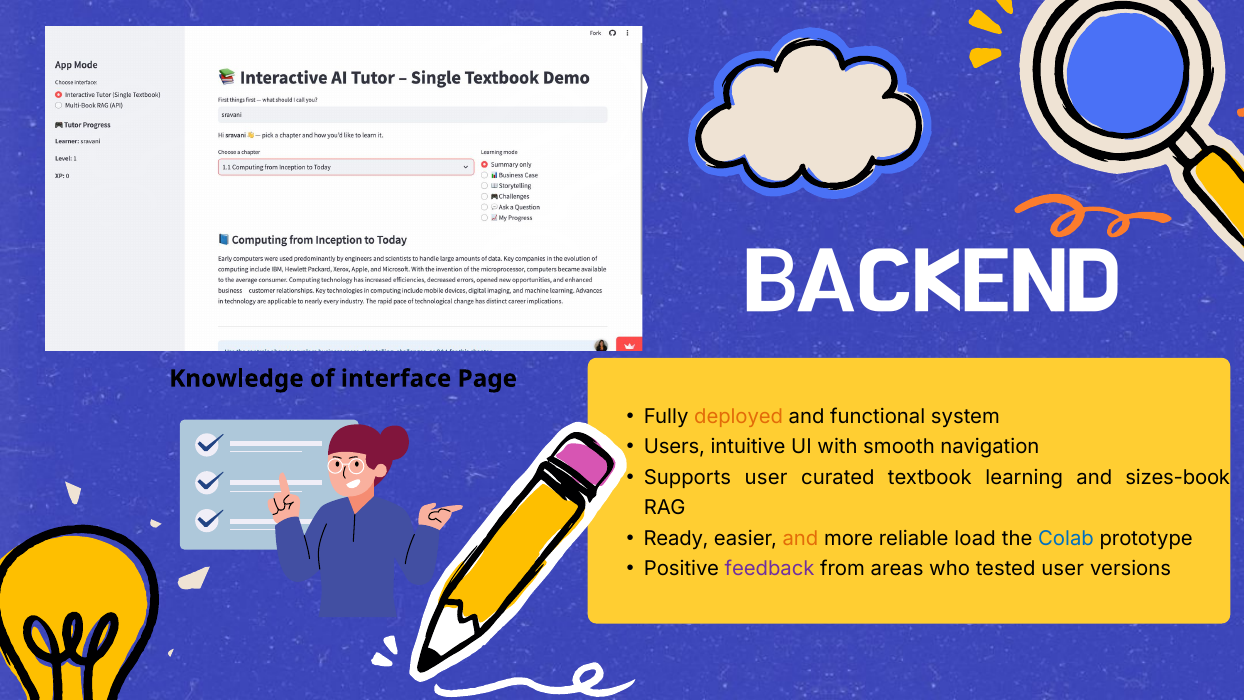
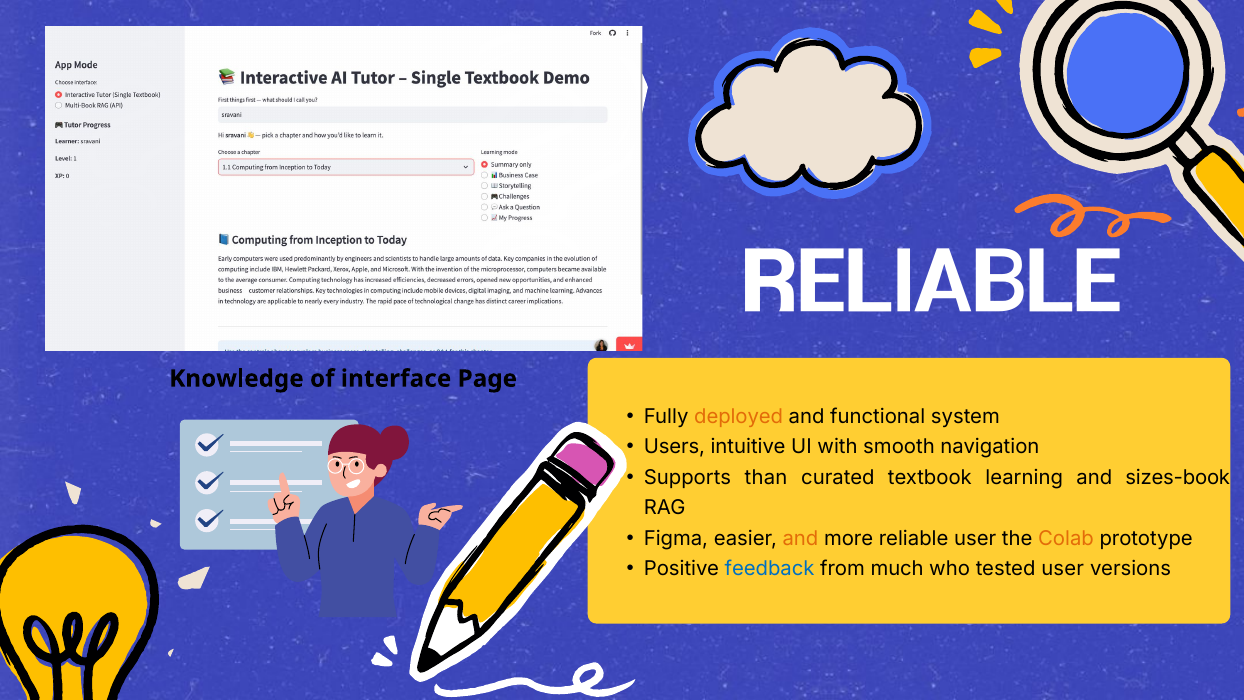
BACKEND: BACKEND -> RELIABLE (933, 279)
Supports user: user -> than (766, 478)
Ready: Ready -> Figma (676, 539)
reliable load: load -> user (975, 539)
Colab colour: blue -> orange (1066, 539)
feedback colour: purple -> blue (770, 569)
areas: areas -> much (897, 569)
